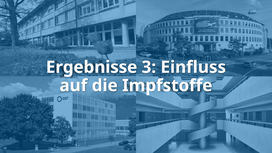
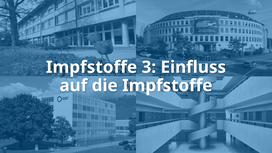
Ergebnisse: Ergebnisse -> Impfstoffe (92, 67)
